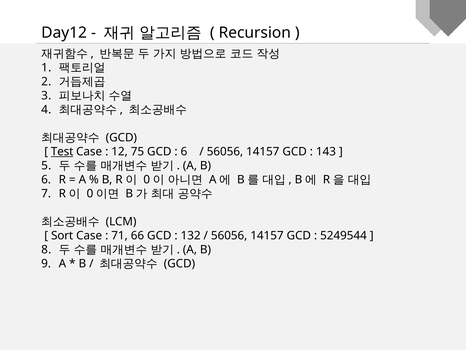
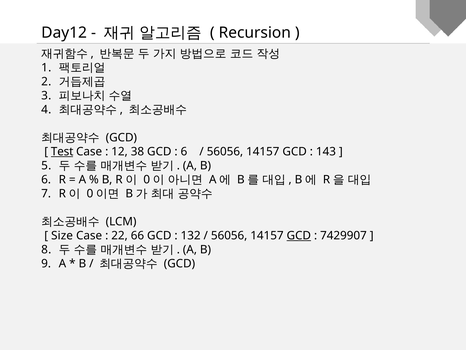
75: 75 -> 38 (137, 151)
Sort: Sort -> Size (62, 235)
71: 71 -> 22 (120, 235)
GCD underline: none -> present (299, 235)
5249544: 5249544 -> 7429907 (343, 235)
